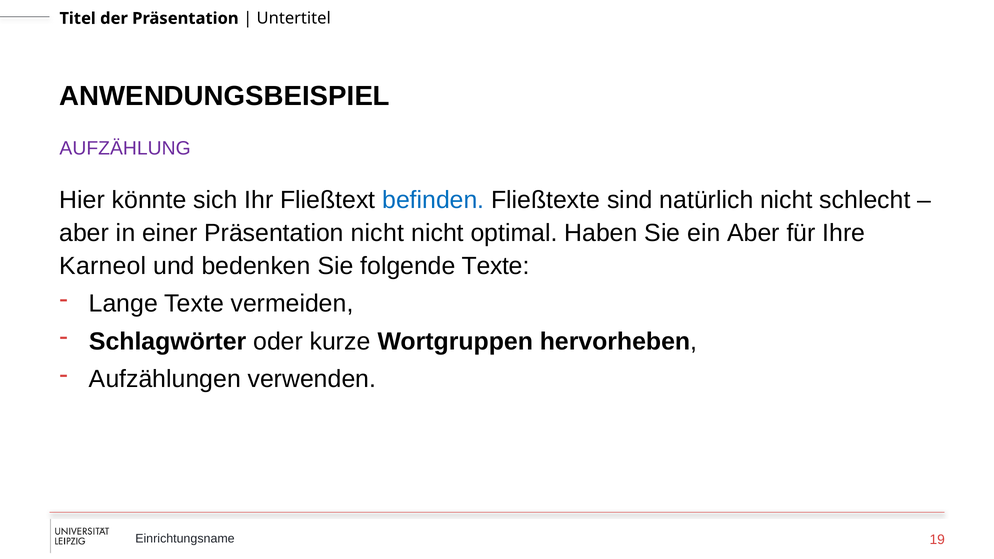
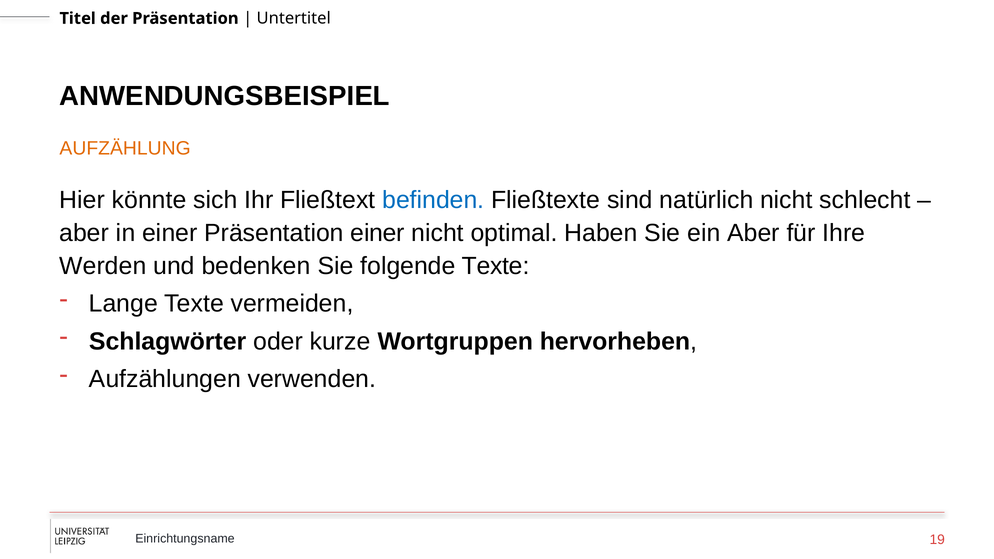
AUFZÄHLUNG colour: purple -> orange (125, 148)
Präsentation nicht: nicht -> einer (378, 233)
Karneol: Karneol -> Werden (103, 266)
